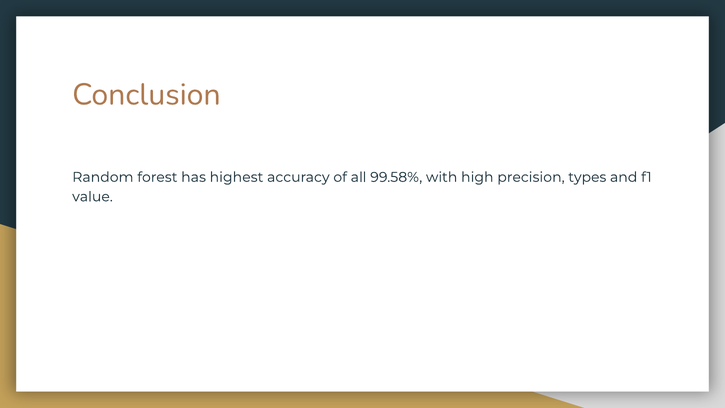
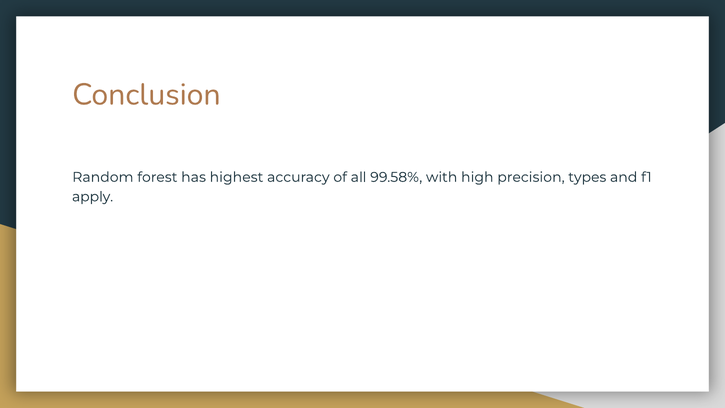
value: value -> apply (93, 197)
